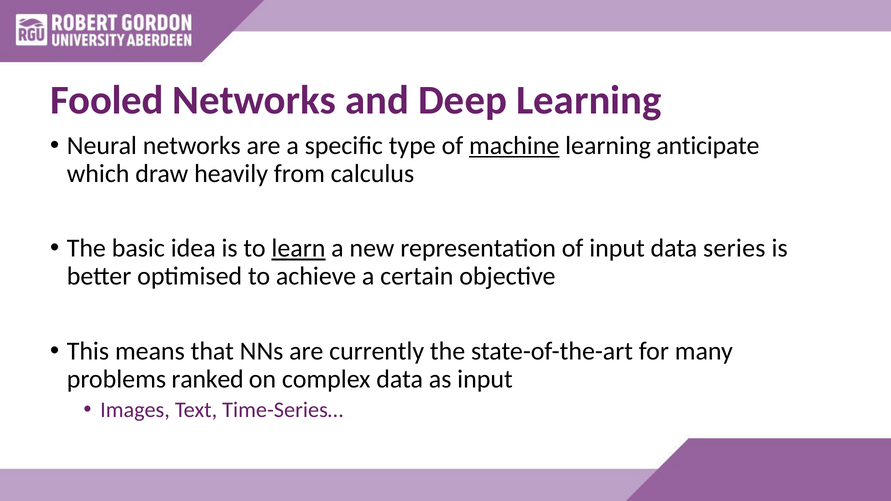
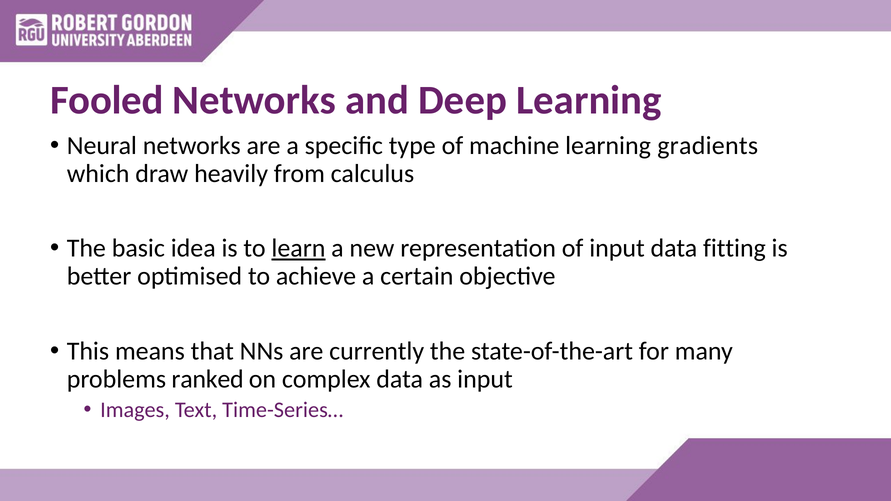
machine underline: present -> none (514, 146)
anticipate: anticipate -> gradients (708, 146)
series: series -> fitting (734, 248)
